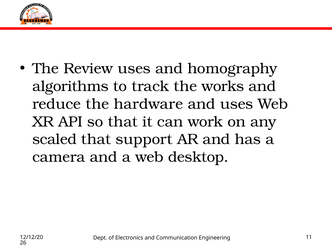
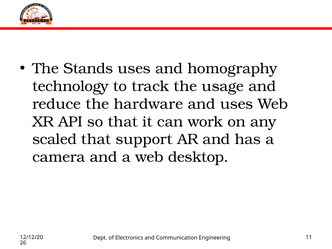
Review: Review -> Stands (88, 69)
algorithms: algorithms -> technology (70, 86)
works: works -> usage (223, 86)
